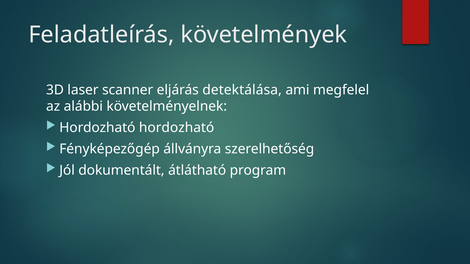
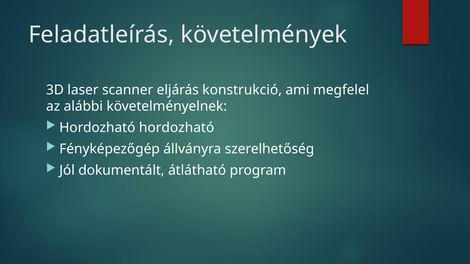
detektálása: detektálása -> konstrukció (242, 90)
